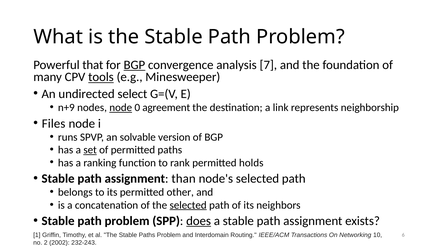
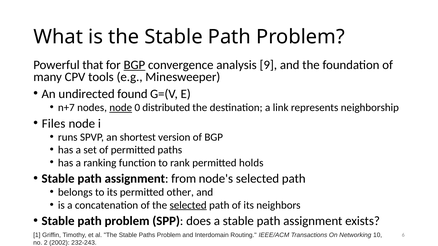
7: 7 -> 9 (268, 65)
tools underline: present -> none (101, 77)
select: select -> found (132, 94)
n+9: n+9 -> n+7 (66, 108)
agreement: agreement -> distributed (166, 108)
solvable: solvable -> shortest (138, 137)
set underline: present -> none (90, 150)
than: than -> from (184, 179)
does underline: present -> none (199, 221)
